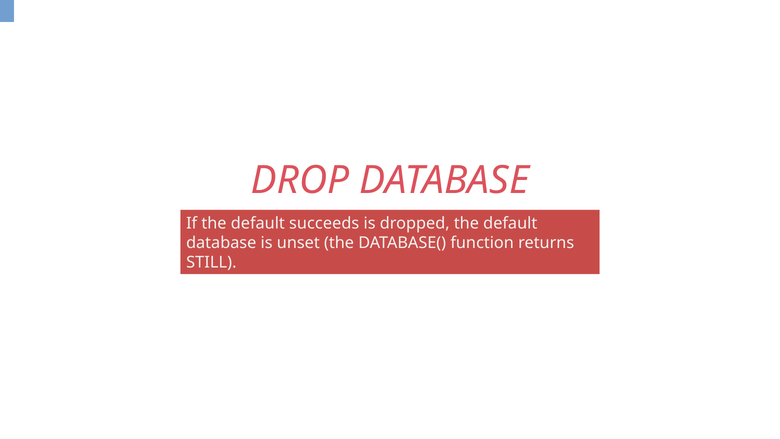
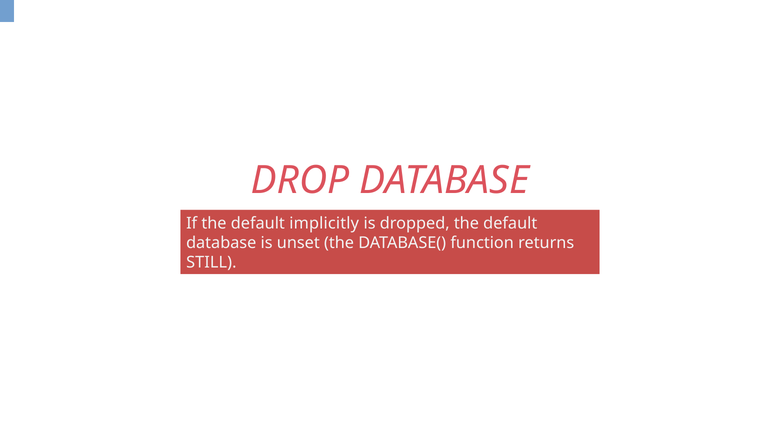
succeeds: succeeds -> implicitly (324, 223)
